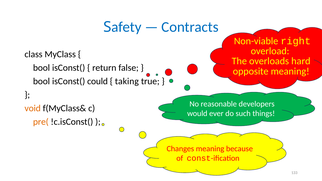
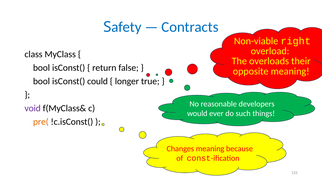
hard: hard -> their (301, 61)
taking: taking -> longer (127, 81)
void colour: orange -> purple (33, 108)
